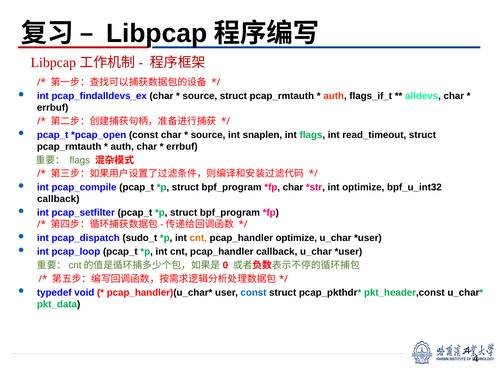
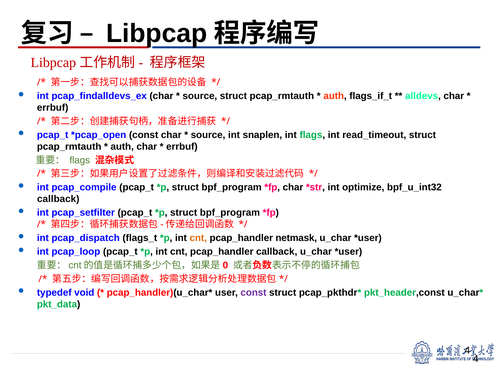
sudo_t: sudo_t -> flags_t (140, 238)
pcap_handler optimize: optimize -> netmask (296, 238)
const colour: blue -> purple (253, 292)
